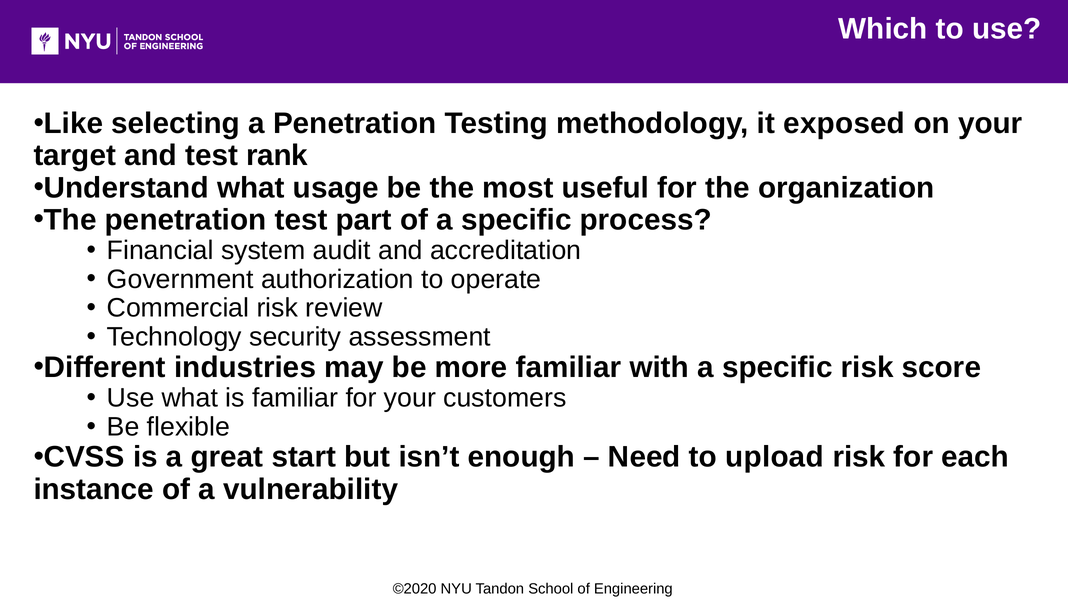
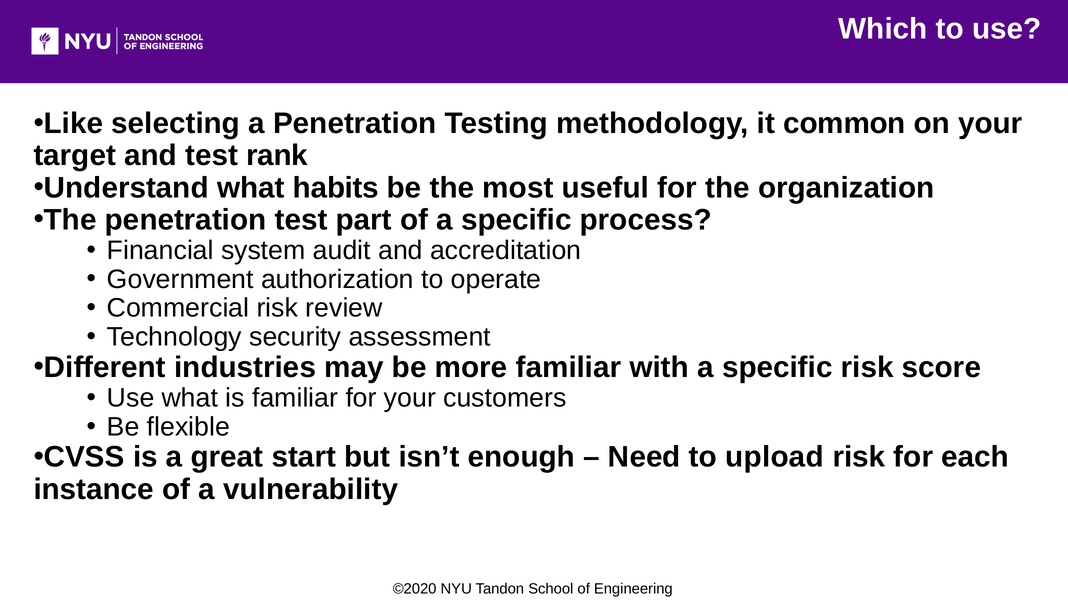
exposed: exposed -> common (844, 124)
usage: usage -> habits (336, 188)
